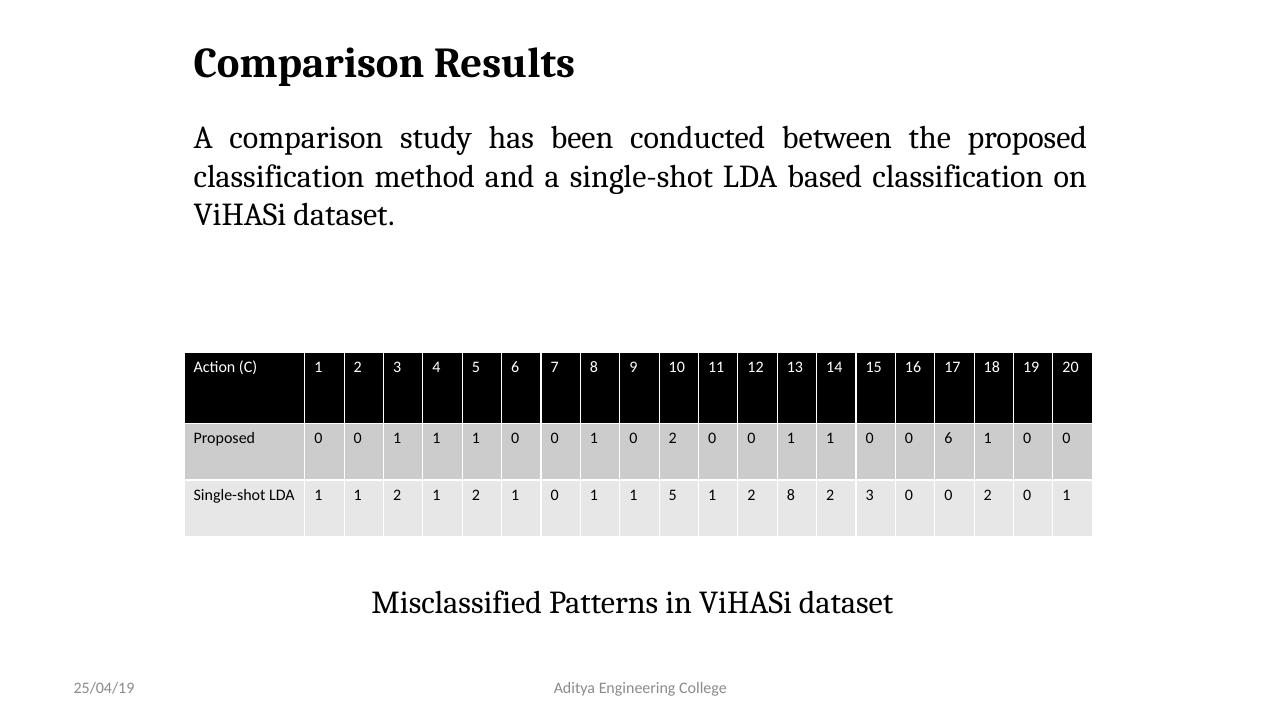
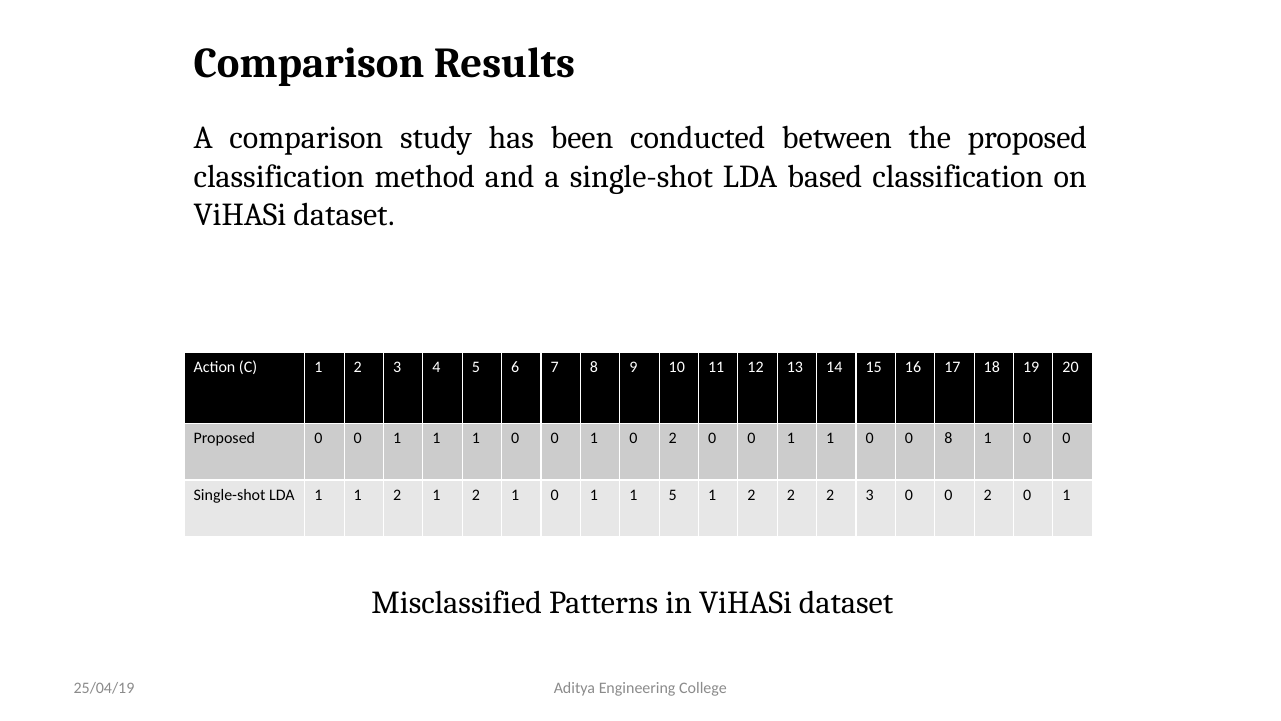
0 6: 6 -> 8 (948, 438)
1 2 8: 8 -> 2 (791, 494)
